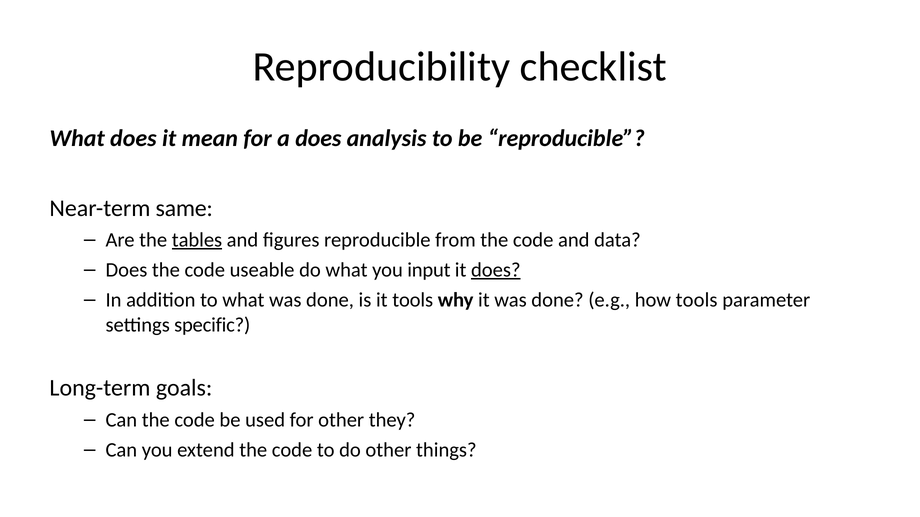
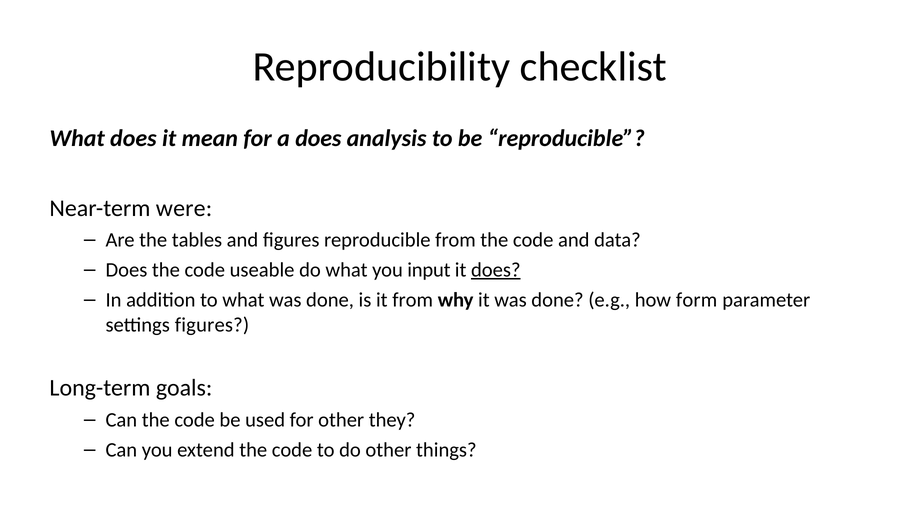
same: same -> were (184, 208)
tables underline: present -> none (197, 240)
it tools: tools -> from (413, 300)
how tools: tools -> form (697, 300)
settings specific: specific -> figures (212, 325)
